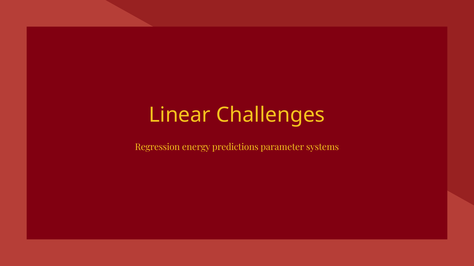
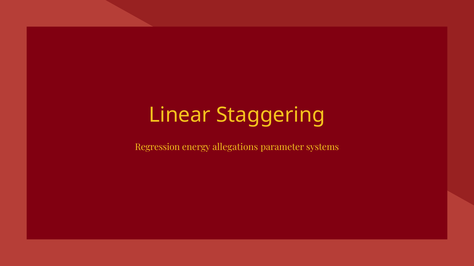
Challenges: Challenges -> Staggering (271, 115)
predictions: predictions -> allegations (235, 147)
